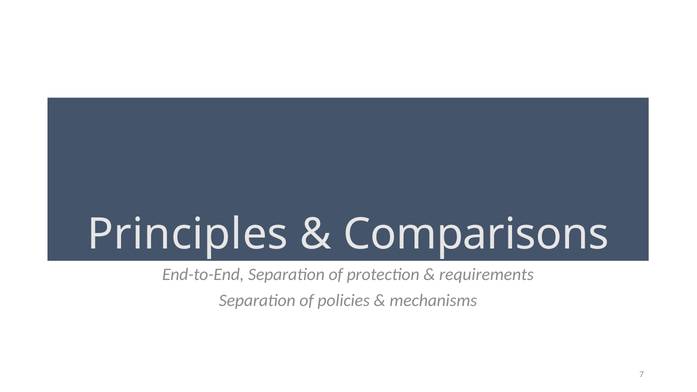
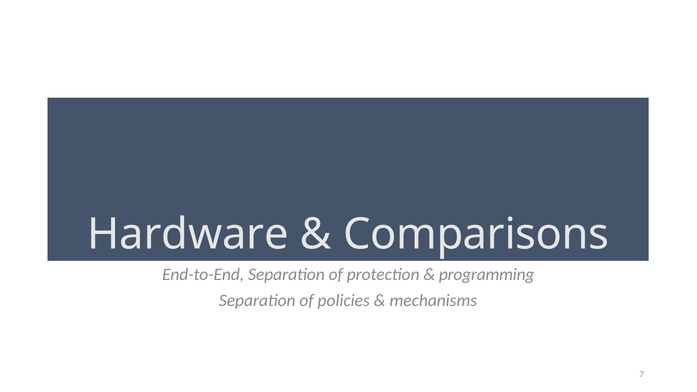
Principles: Principles -> Hardware (188, 234)
requirements: requirements -> programming (487, 274)
